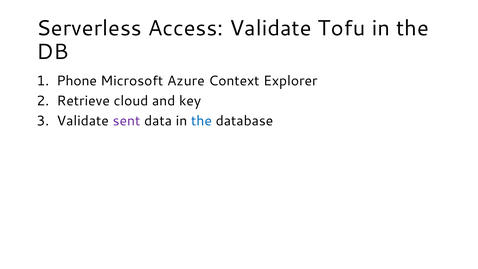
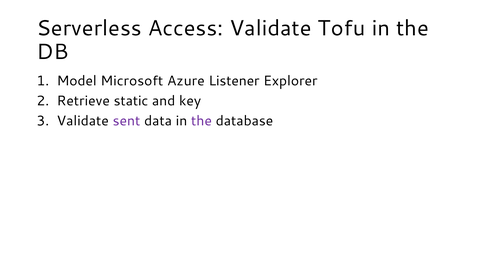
Phone: Phone -> Model (77, 81)
Context: Context -> Listener (234, 81)
cloud: cloud -> static (131, 101)
the colour: blue -> purple (201, 121)
